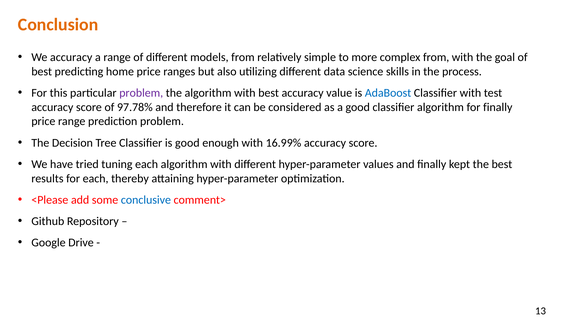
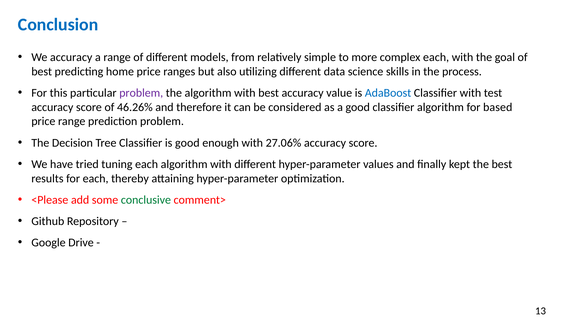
Conclusion colour: orange -> blue (58, 25)
complex from: from -> each (436, 57)
97.78%: 97.78% -> 46.26% (135, 107)
for finally: finally -> based (498, 107)
16.99%: 16.99% -> 27.06% (283, 143)
conclusive colour: blue -> green (146, 200)
